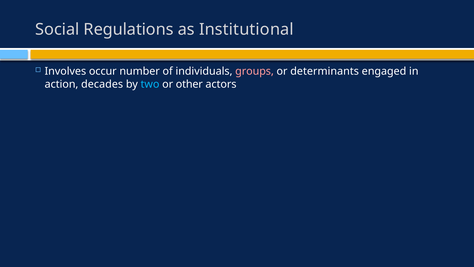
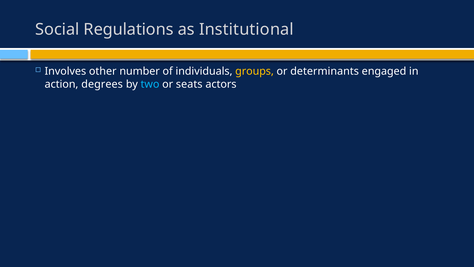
occur: occur -> other (103, 71)
groups colour: pink -> yellow (255, 71)
decades: decades -> degrees (102, 84)
other: other -> seats (189, 84)
